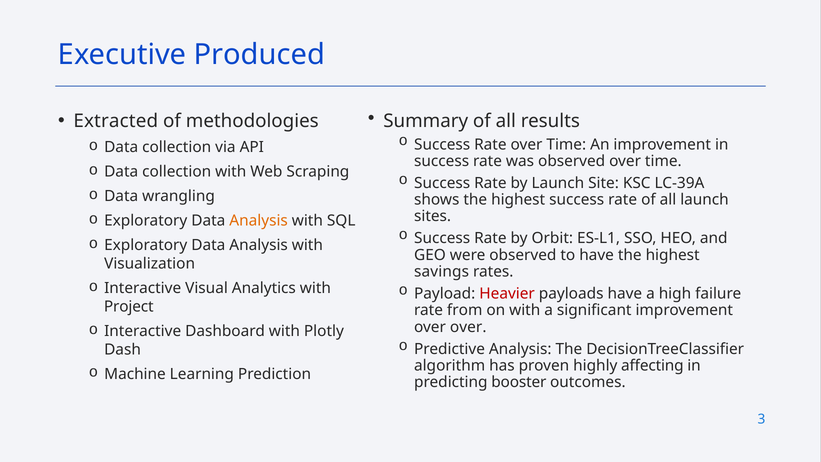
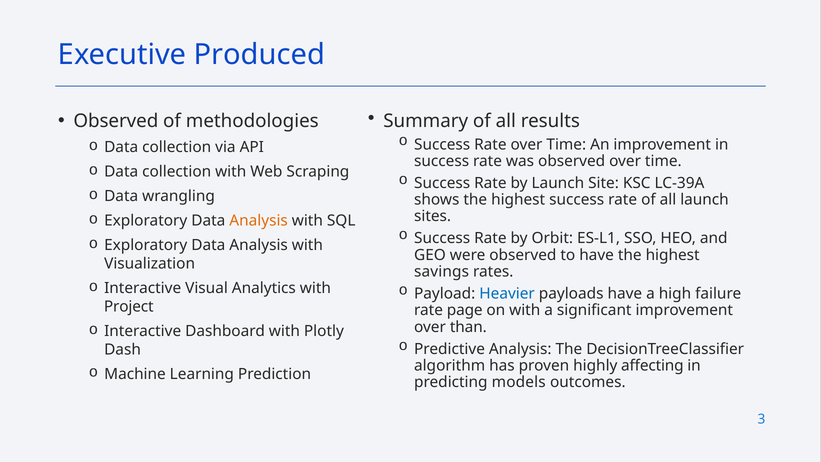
Extracted: Extracted -> Observed (116, 121)
Heavier colour: red -> blue (507, 294)
from: from -> page (465, 310)
over over: over -> than (468, 327)
booster: booster -> models (519, 382)
